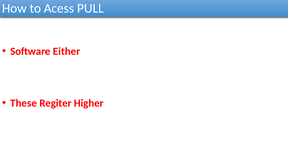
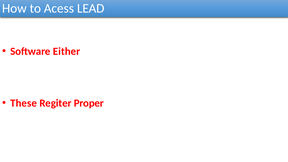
PULL: PULL -> LEAD (91, 8)
Higher: Higher -> Proper (89, 103)
